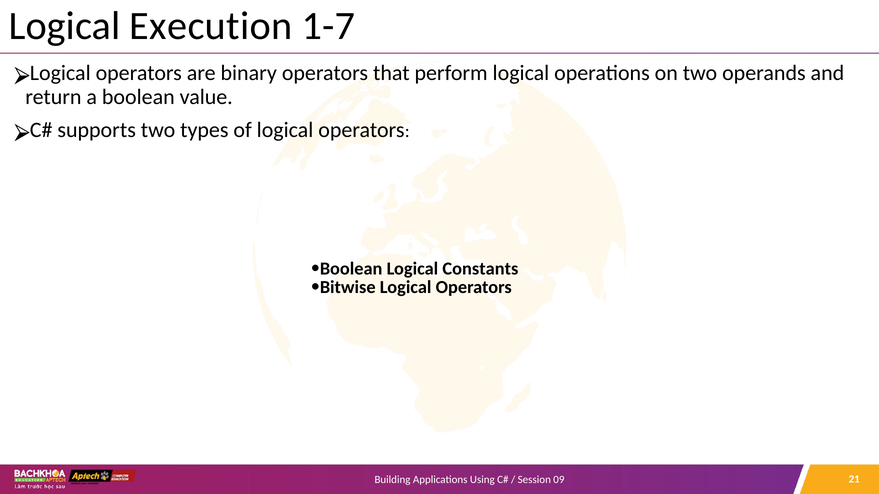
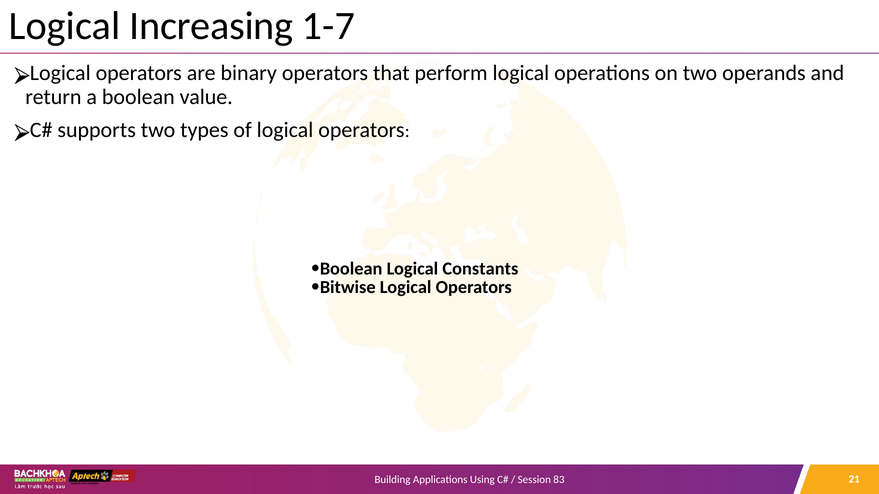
Execution: Execution -> Increasing (211, 26)
09: 09 -> 83 (559, 480)
